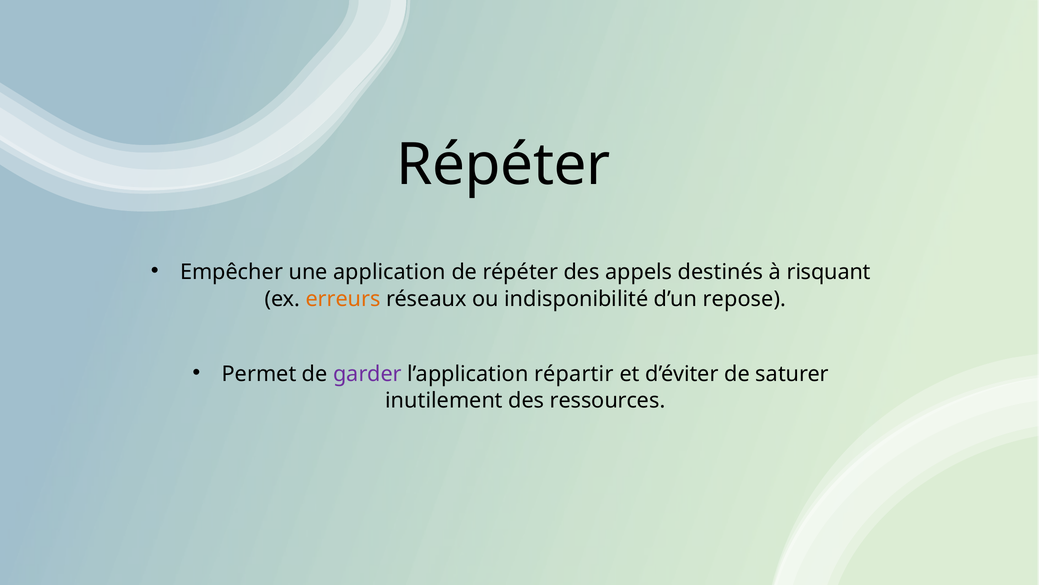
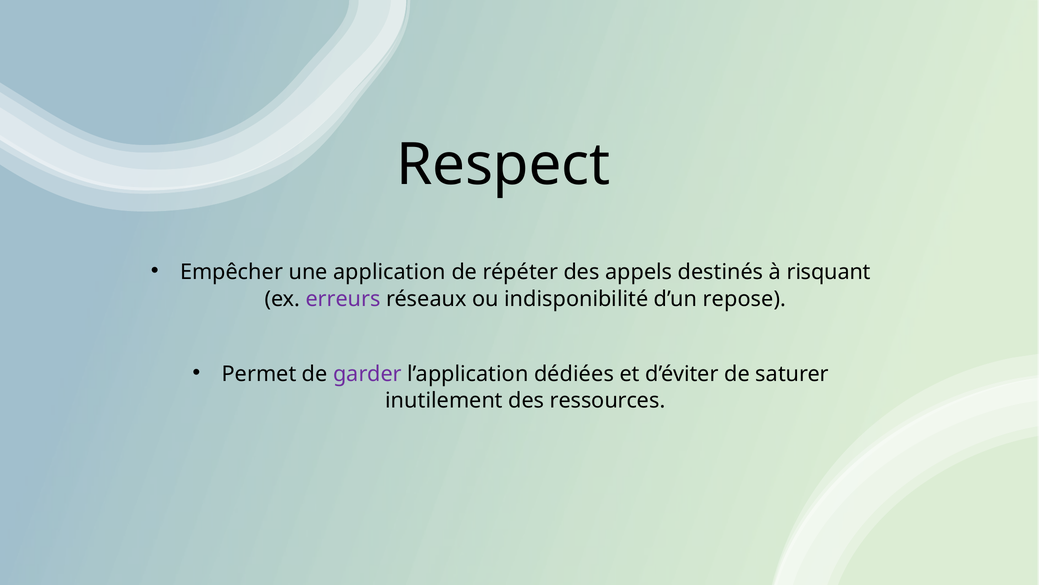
Répéter: Répéter -> Respect (503, 165)
erreurs colour: orange -> purple (343, 299)
répartir: répartir -> dédiées (574, 374)
